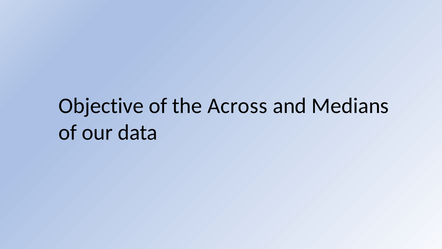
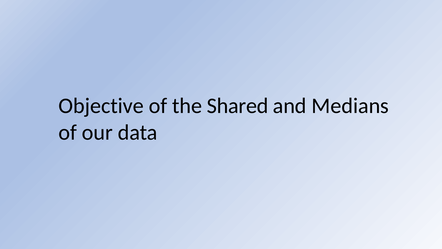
Across: Across -> Shared (238, 106)
